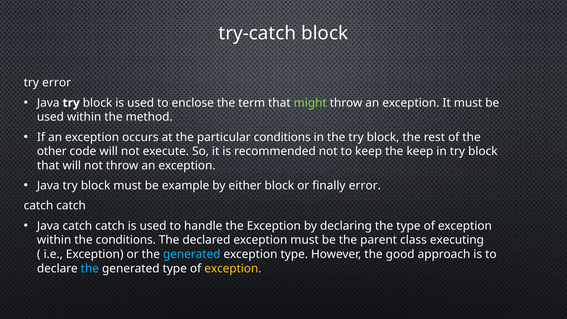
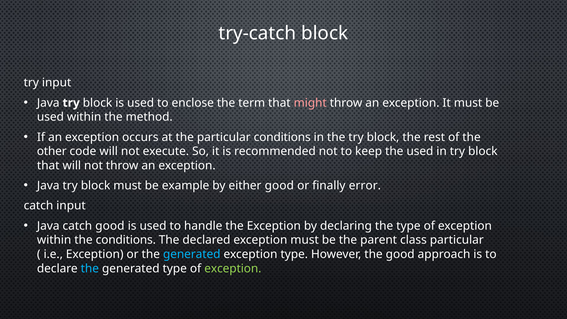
try error: error -> input (57, 83)
might colour: light green -> pink (310, 103)
the keep: keep -> used (420, 151)
either block: block -> good (279, 186)
catch: catch -> input (71, 206)
Java catch catch: catch -> good (110, 226)
class executing: executing -> particular (457, 240)
exception colour: yellow -> light green (233, 268)
